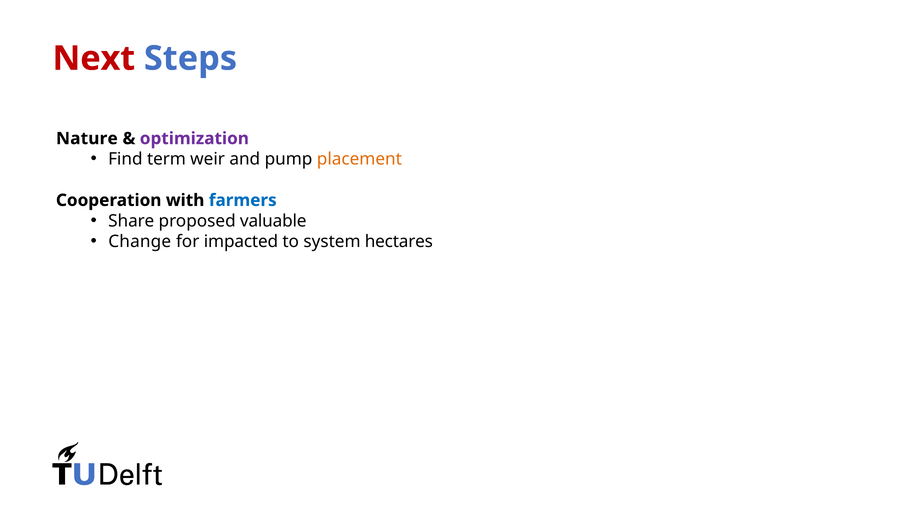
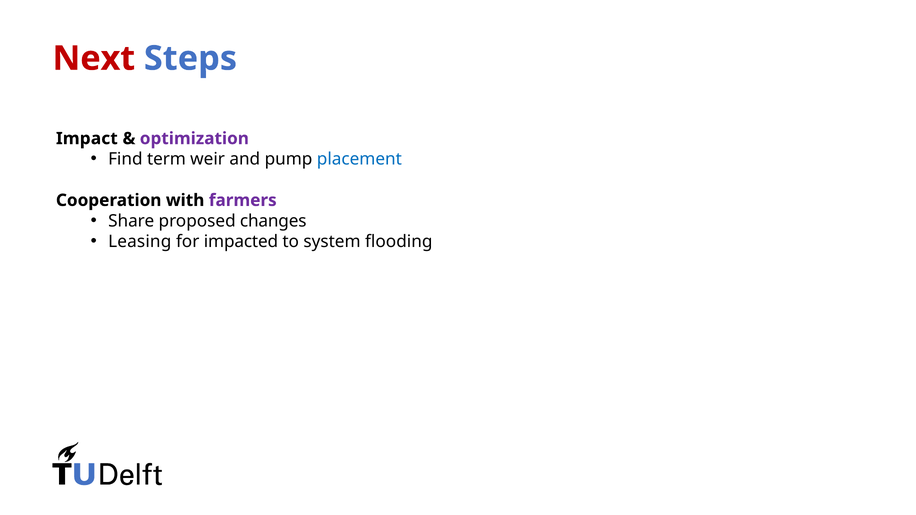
Nature: Nature -> Impact (87, 139)
placement colour: orange -> blue (359, 159)
farmers colour: blue -> purple (243, 200)
valuable: valuable -> changes (273, 221)
Change: Change -> Leasing (140, 242)
hectares: hectares -> flooding (399, 242)
